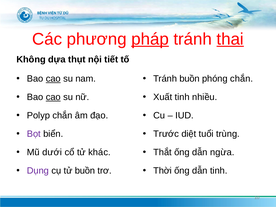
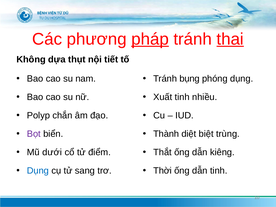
cao underline: present -> none (53, 79)
Tránh buồn: buồn -> bụng (190, 79)
phóng chắn: chắn -> dụng (242, 79)
cao underline: present -> none (53, 97)
Trước: Trước -> Thành (166, 134)
tuổi: tuổi -> biệt (206, 134)
khác: khác -> điểm (100, 152)
ngừa: ngừa -> kiêng (222, 152)
Dụng colour: purple -> blue (38, 171)
tử buồn: buồn -> sang (85, 171)
